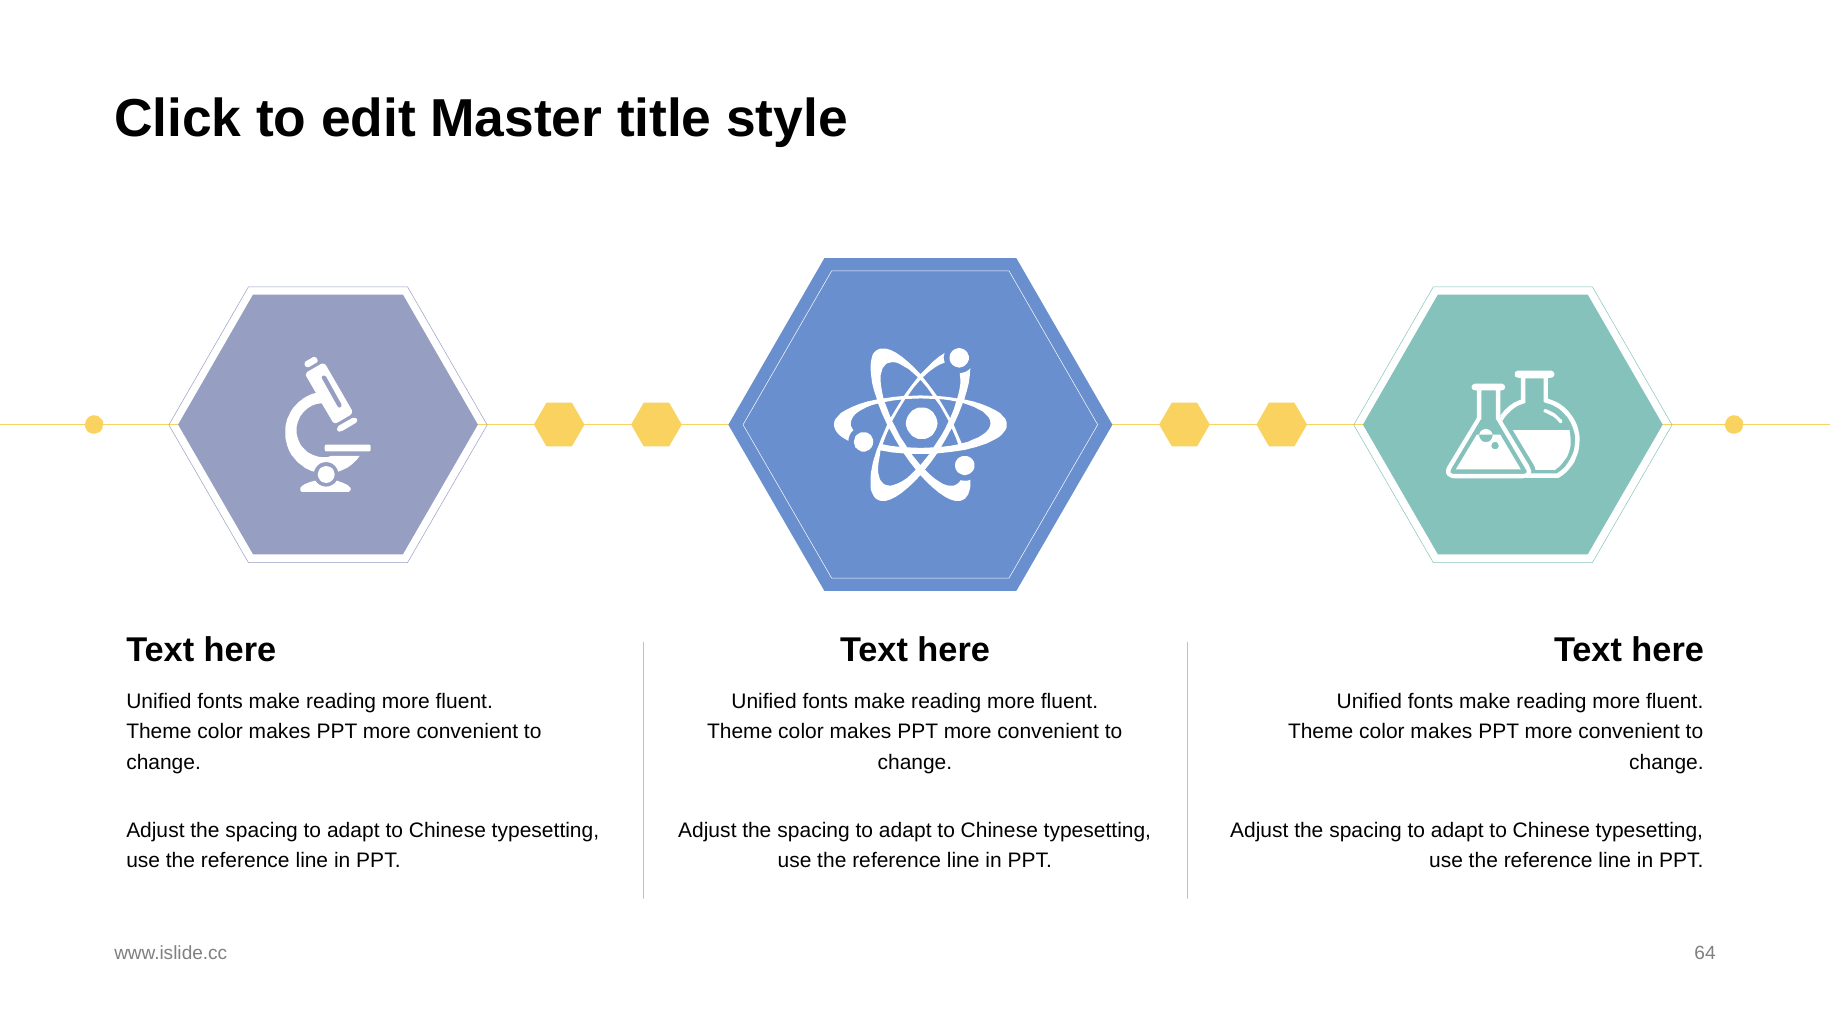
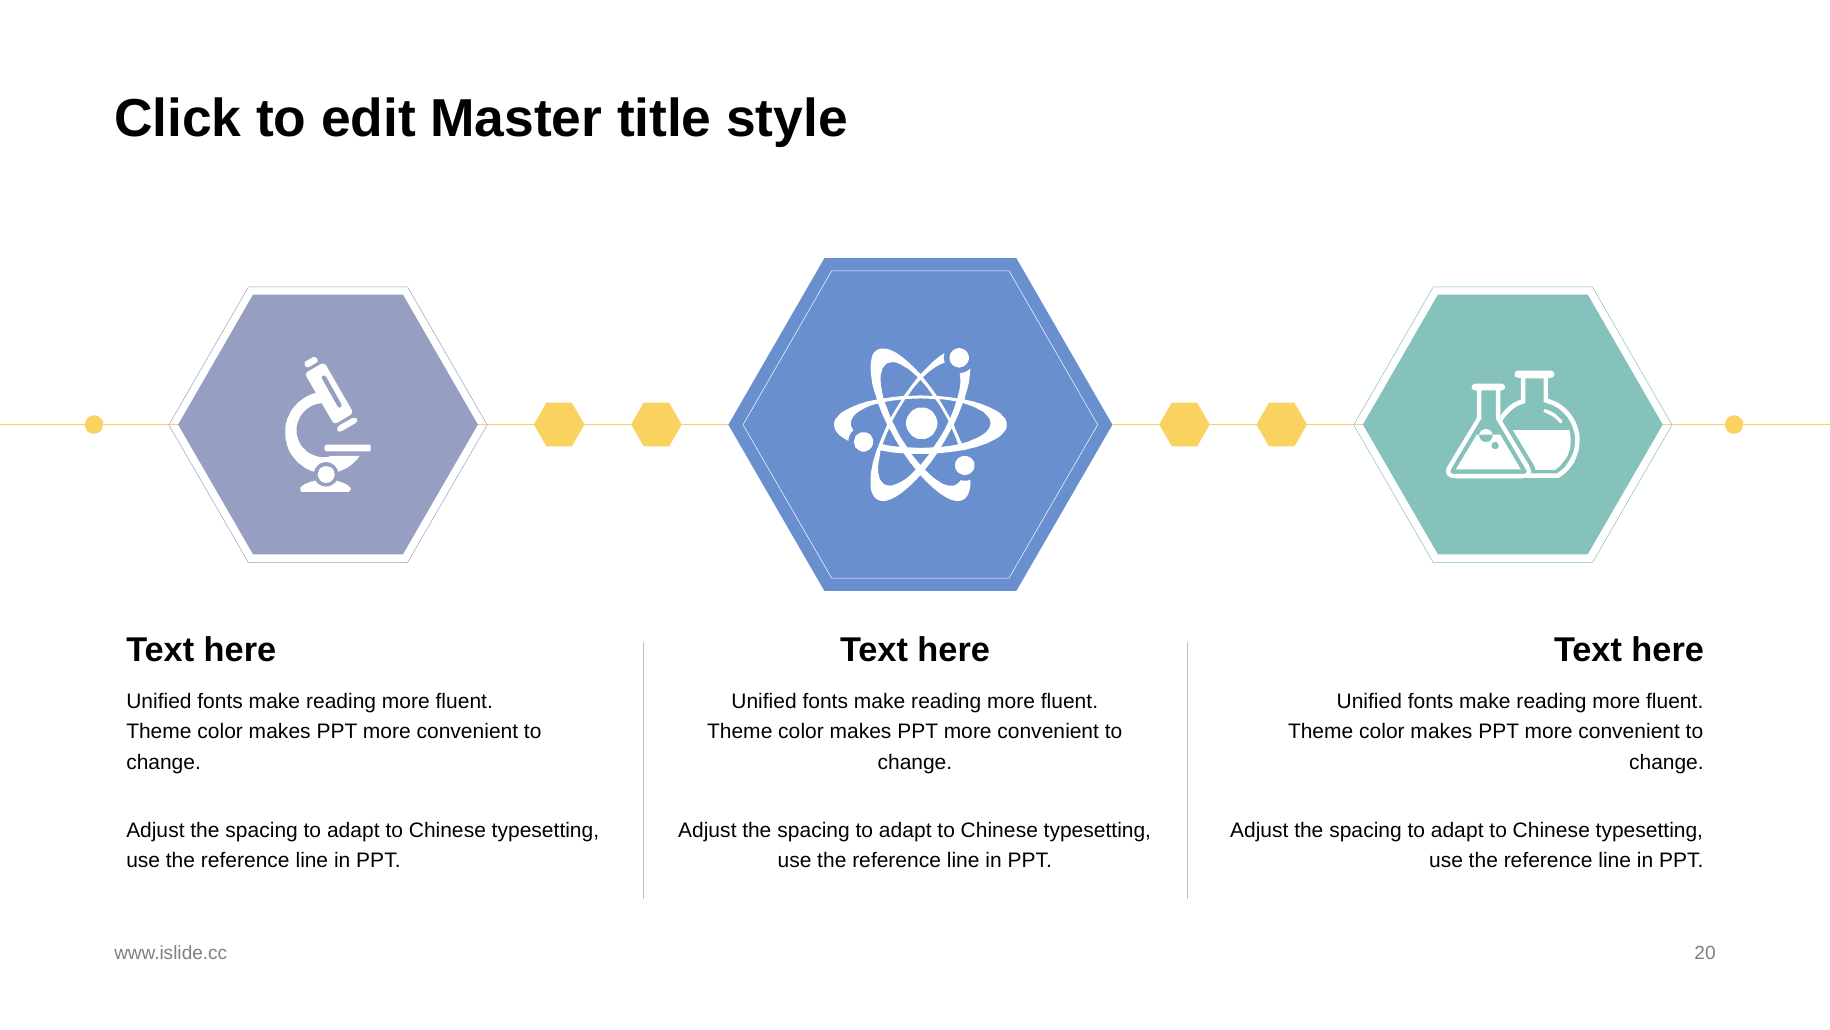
64: 64 -> 20 (1705, 953)
